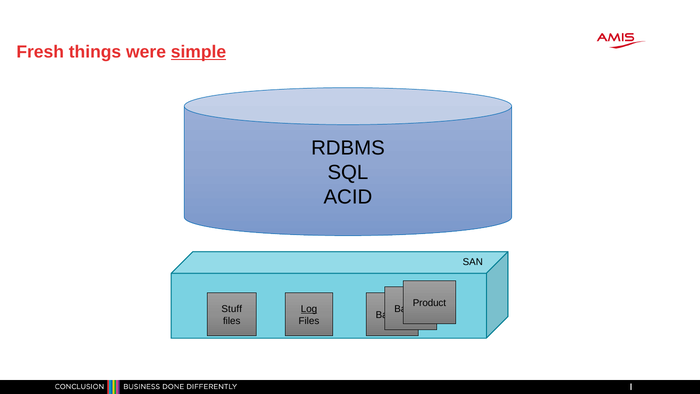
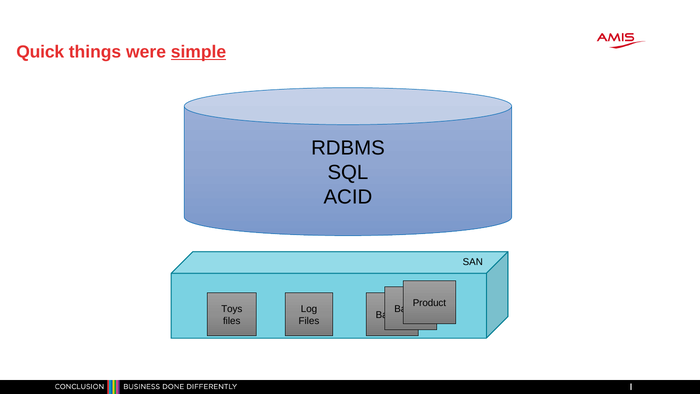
Fresh: Fresh -> Quick (40, 52)
Stuff: Stuff -> Toys (232, 309)
Log underline: present -> none (309, 309)
